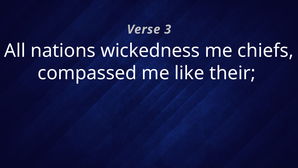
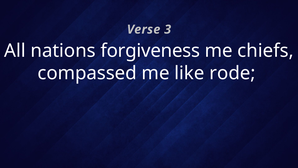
wickedness: wickedness -> forgiveness (150, 51)
their: their -> rode (232, 73)
